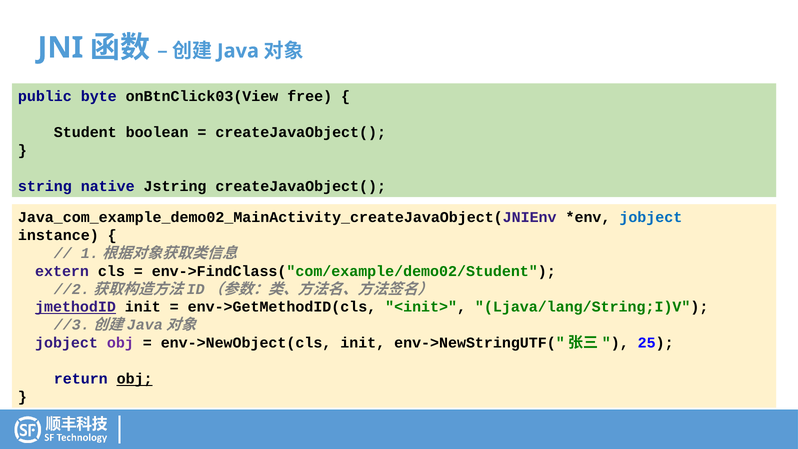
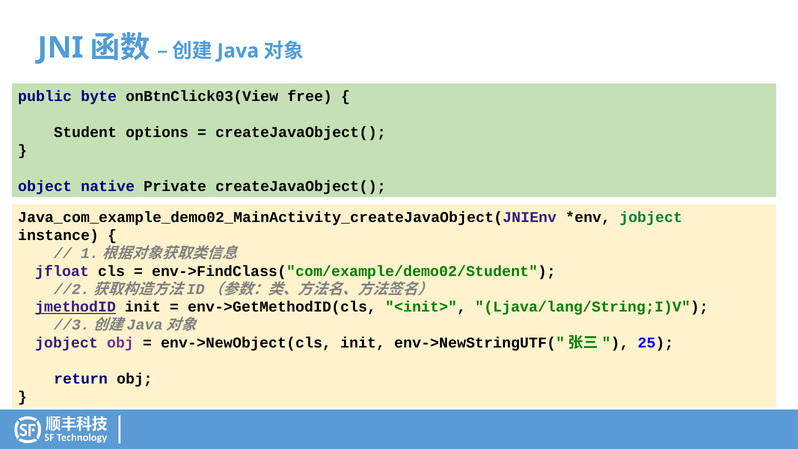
boolean: boolean -> options (157, 132)
string: string -> object (45, 186)
Jstring: Jstring -> Private (175, 186)
jobject colour: blue -> green (651, 217)
extern: extern -> jfloat (62, 271)
obj underline: present -> none (135, 379)
